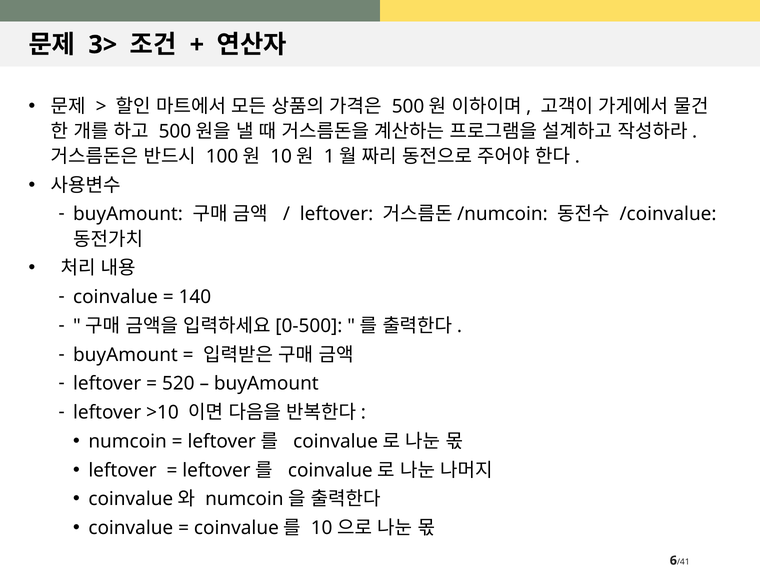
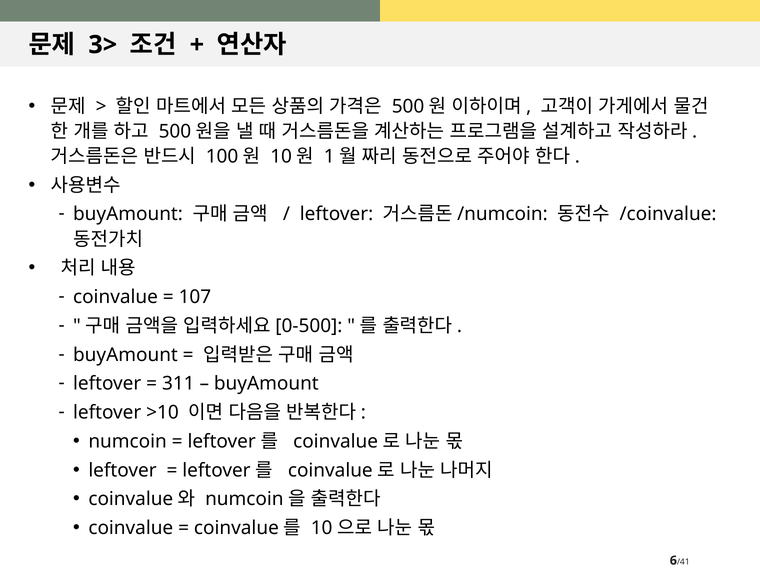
140: 140 -> 107 (195, 297)
520: 520 -> 311 (178, 384)
